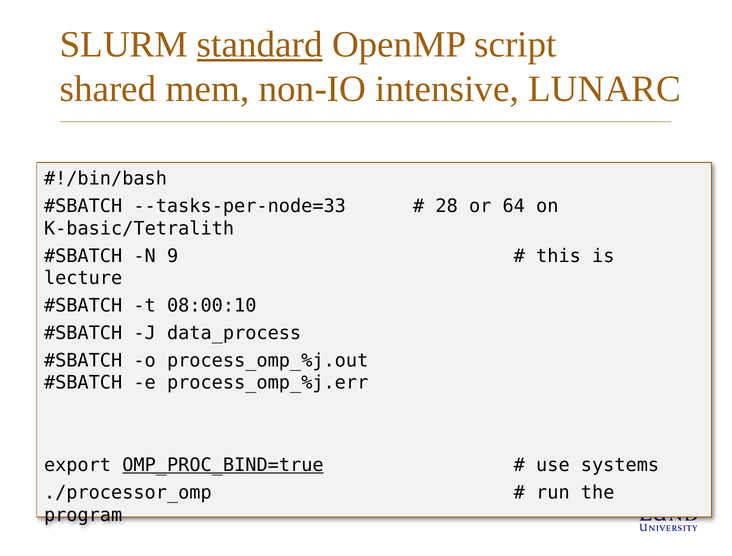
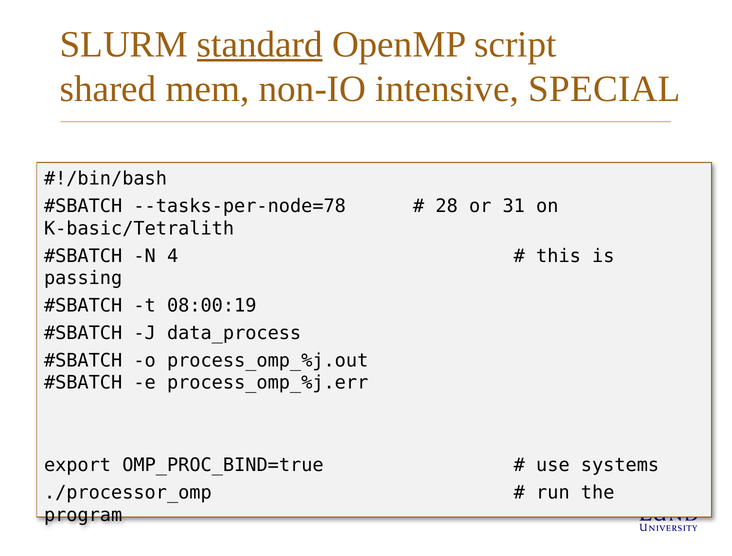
LUNARC: LUNARC -> SPECIAL (604, 89)
--tasks-per-node=33: --tasks-per-node=33 -> --tasks-per-node=78 (240, 206)
64: 64 -> 31 (514, 206)
9: 9 -> 4 (173, 256)
lecture: lecture -> passing (83, 278)
08:00:10: 08:00:10 -> 08:00:19 (212, 306)
OMP_PROC_BIND=true underline: present -> none (223, 465)
